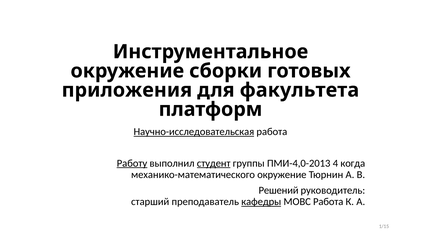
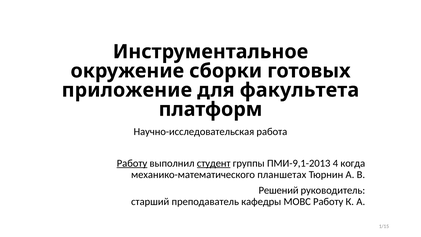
приложения: приложения -> приложение (127, 90)
Научно-исследовательская underline: present -> none (194, 132)
ПМИ-4,0-2013: ПМИ-4,0-2013 -> ПМИ-9,1-2013 (299, 163)
механико-математического окружение: окружение -> планшетах (282, 174)
кафедры underline: present -> none (261, 202)
МОВС Работа: Работа -> Работу (328, 202)
